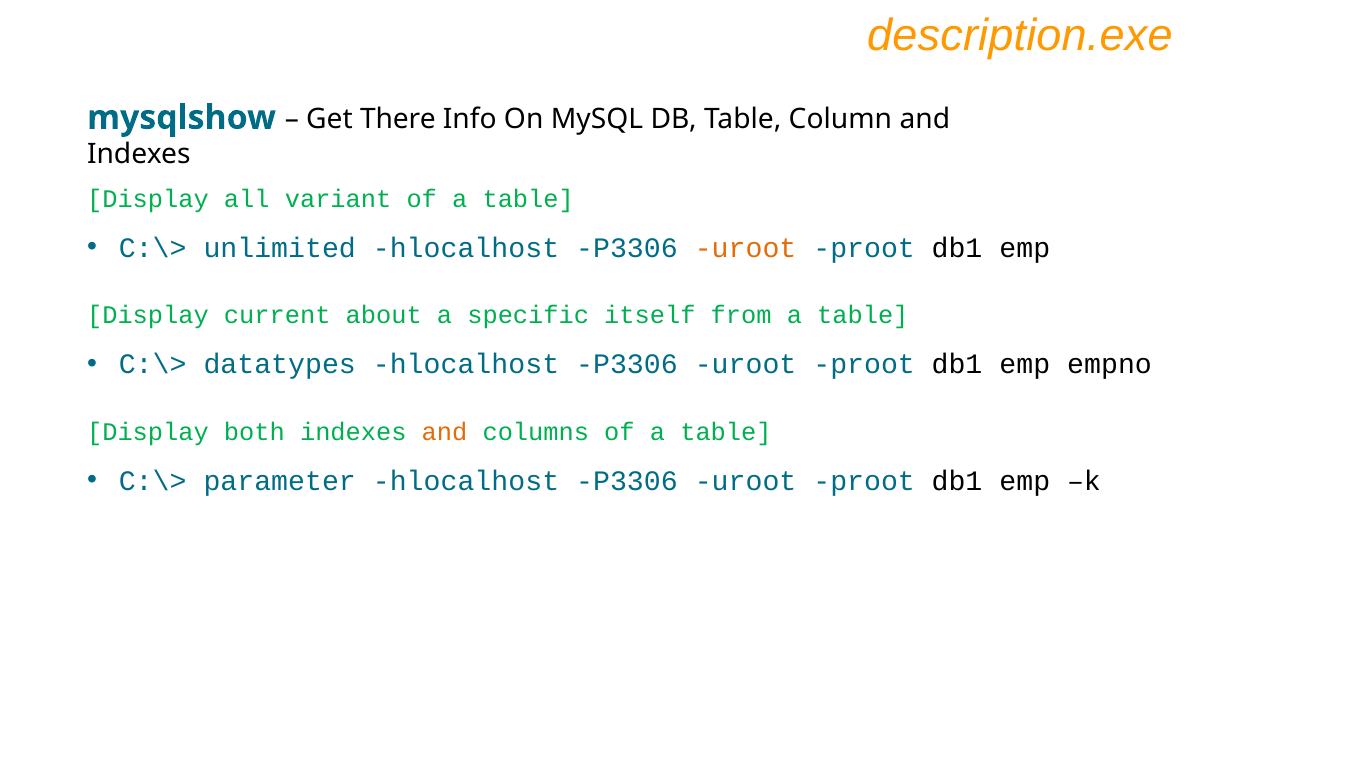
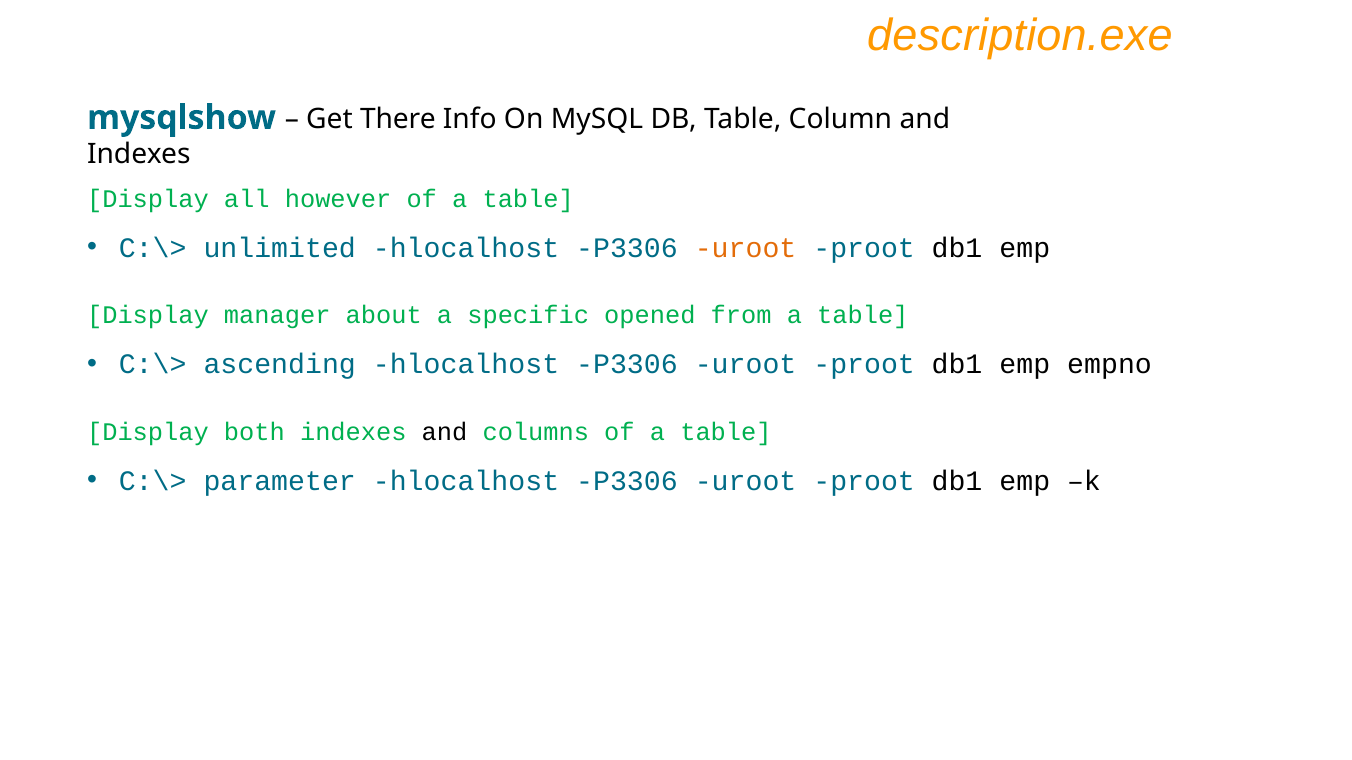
variant: variant -> however (338, 199)
current: current -> manager (277, 316)
itself: itself -> opened (650, 316)
datatypes: datatypes -> ascending (280, 365)
and colour: orange -> black (445, 432)
